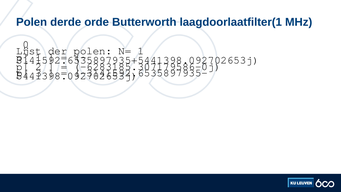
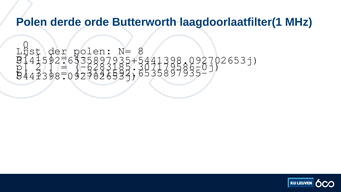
N= 1: 1 -> 8 (141, 51)
